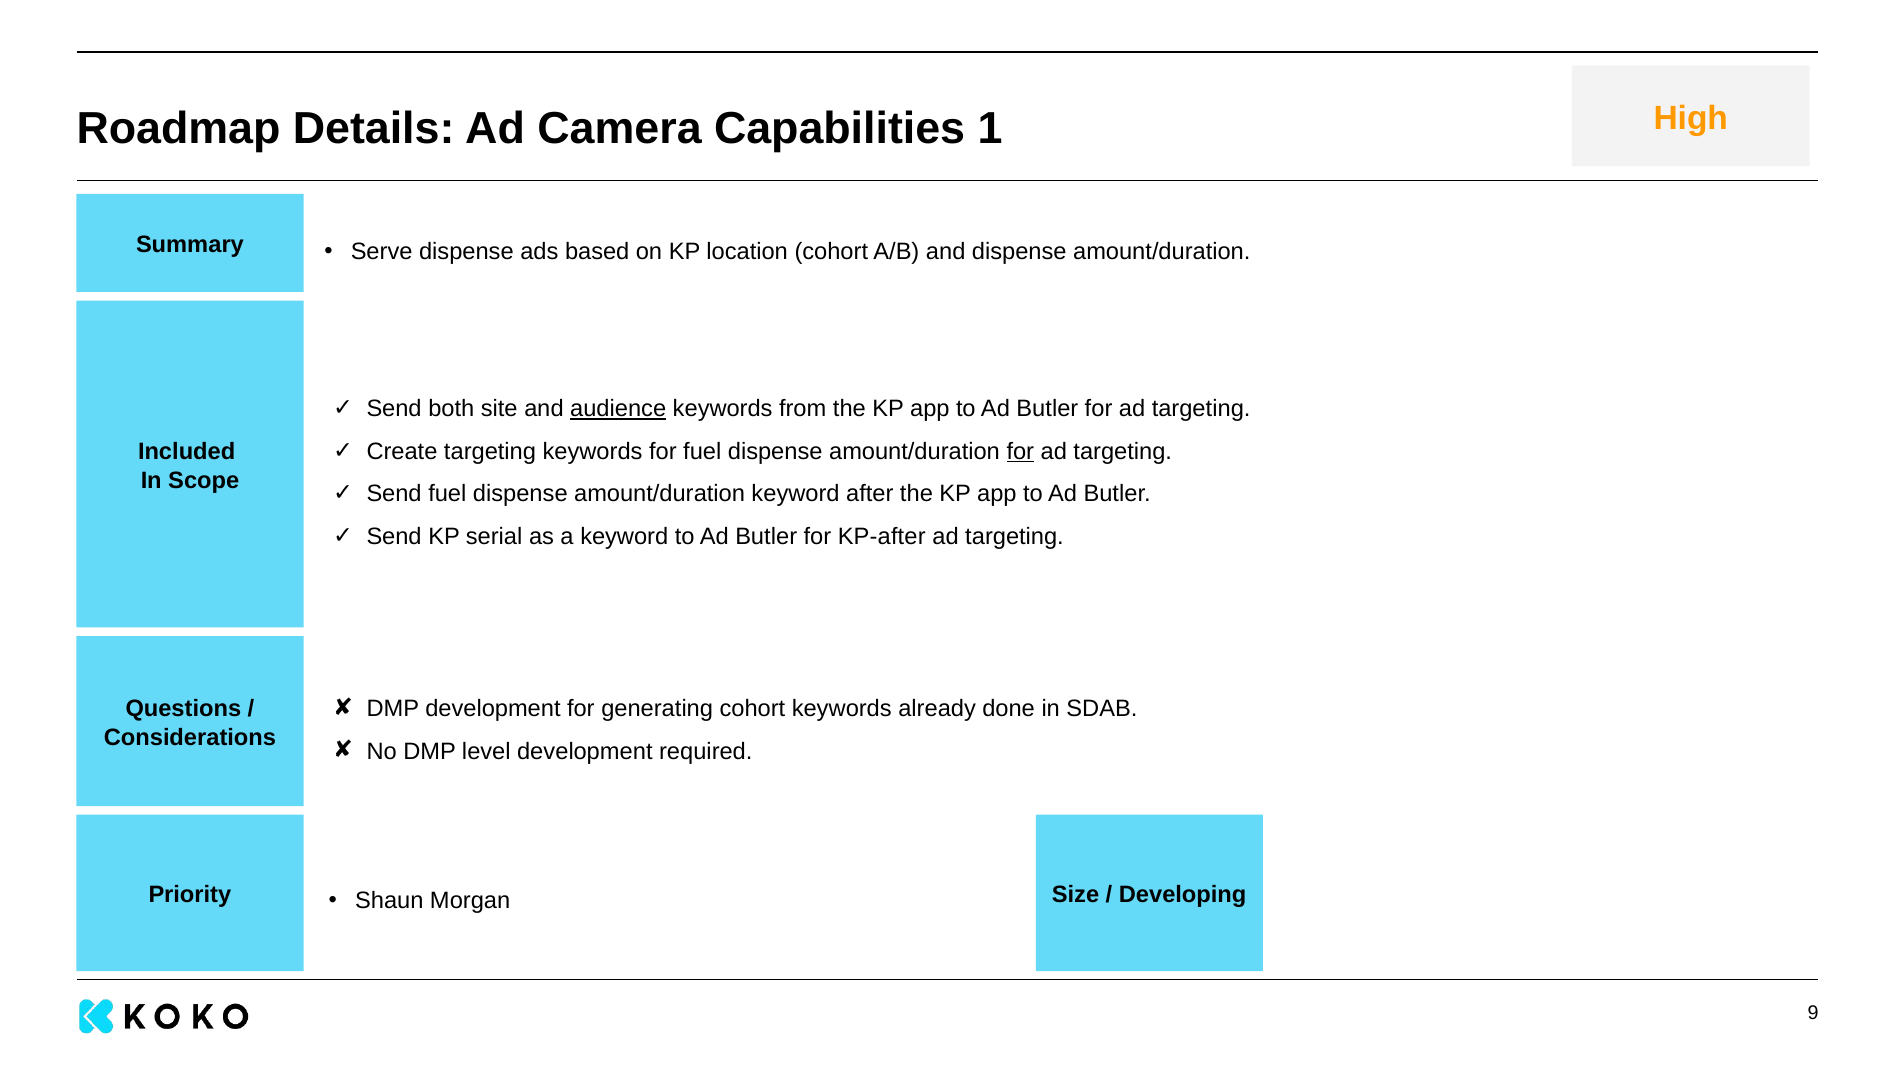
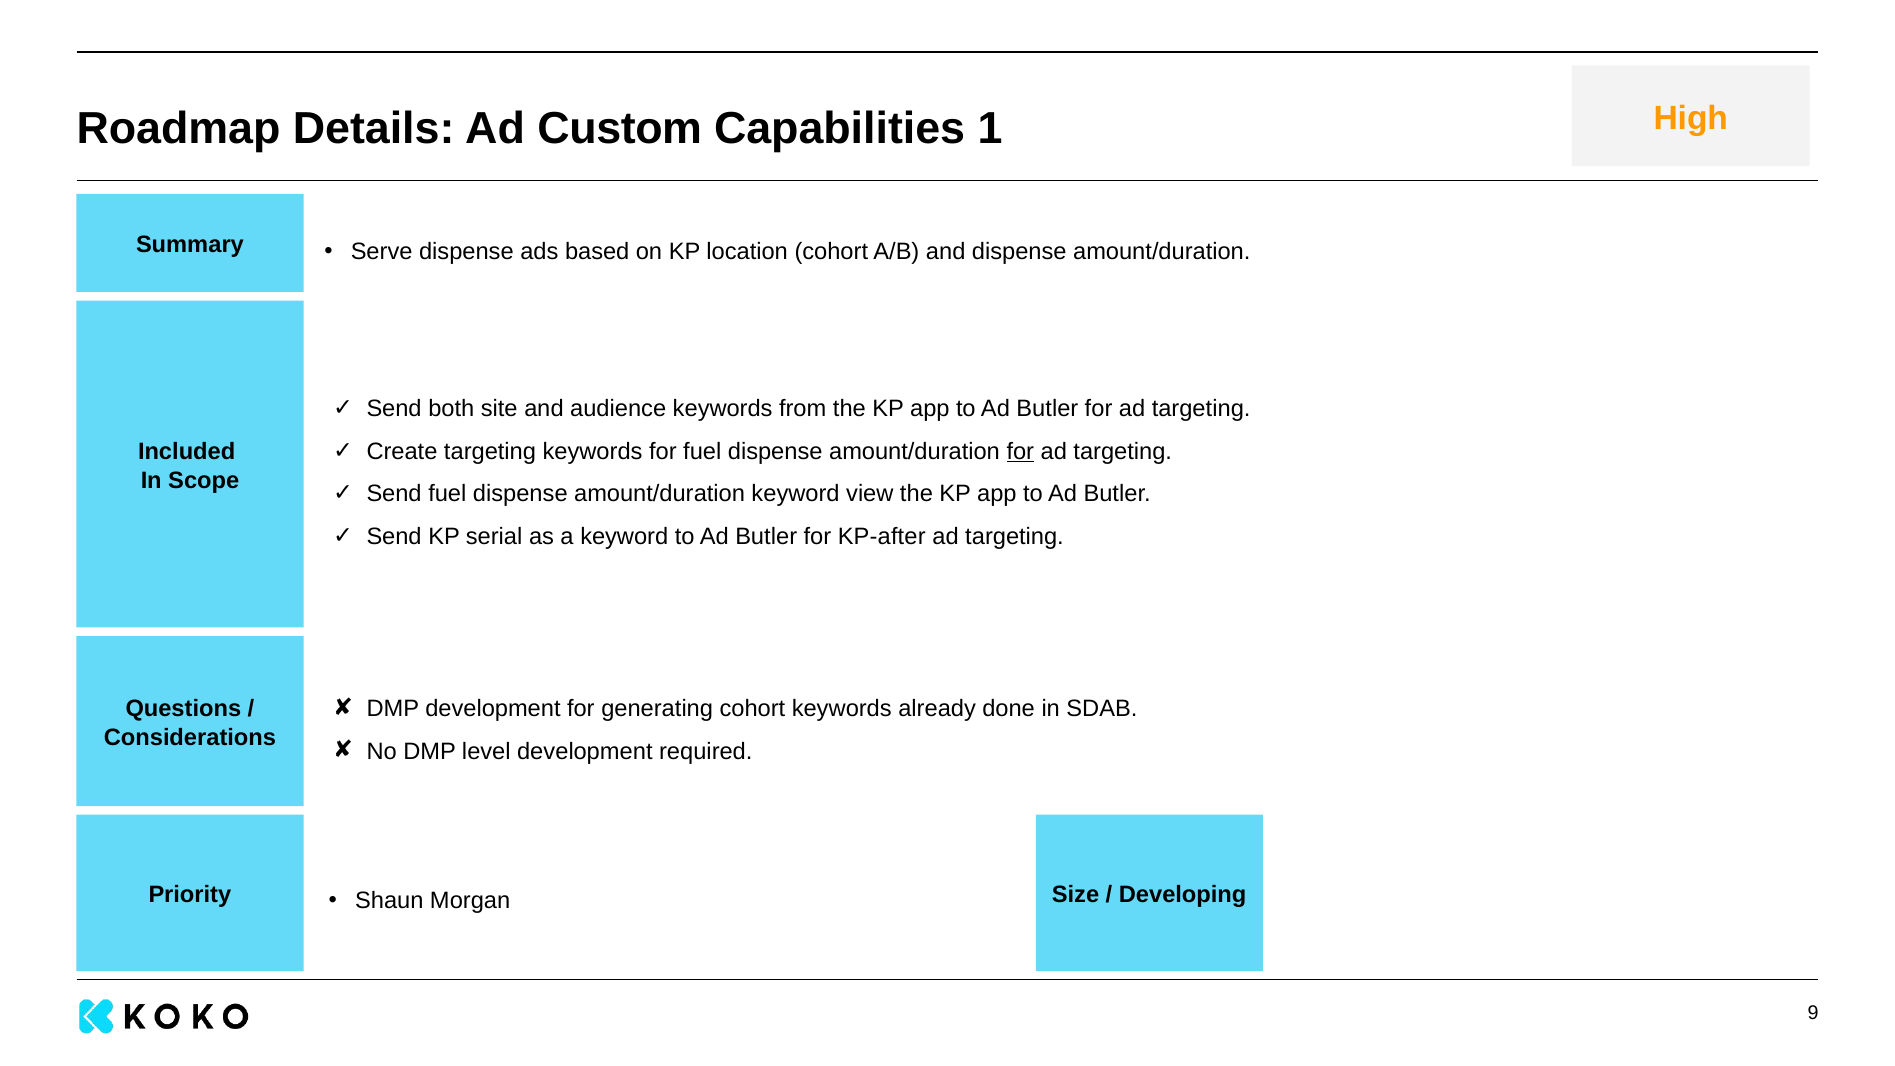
Camera: Camera -> Custom (620, 128)
audience underline: present -> none (618, 409)
after: after -> view (870, 494)
